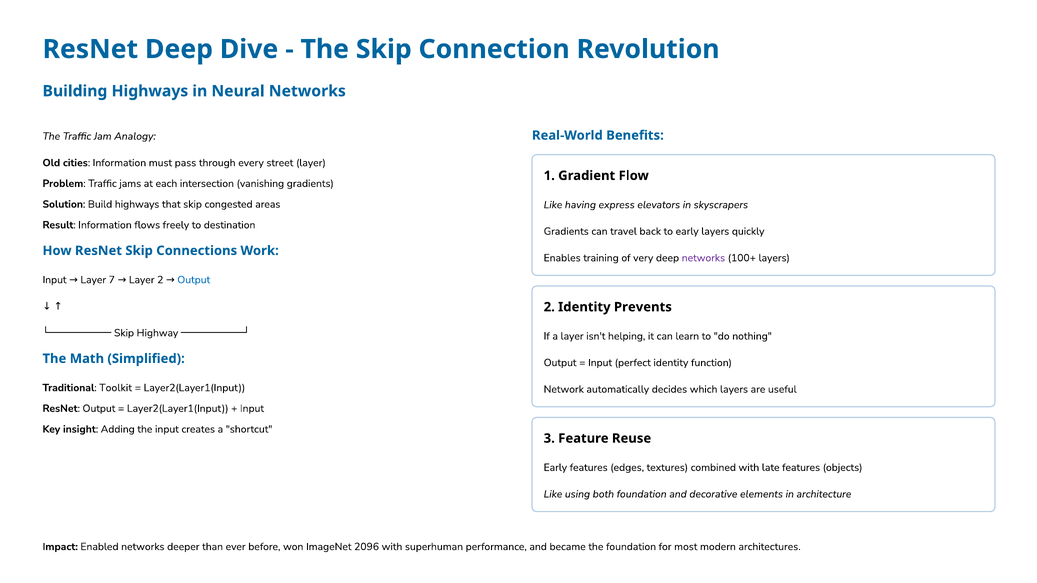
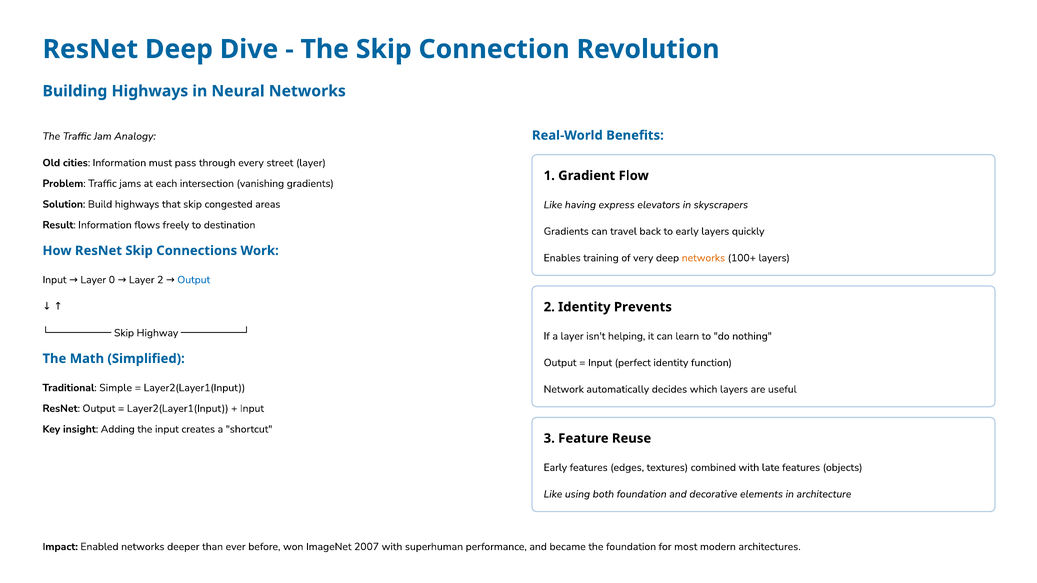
networks colour: purple -> orange (703, 258)
7: 7 -> 0 (112, 280)
Toolkit: Toolkit -> Simple (116, 388)
2096: 2096 -> 2007 (367, 547)
